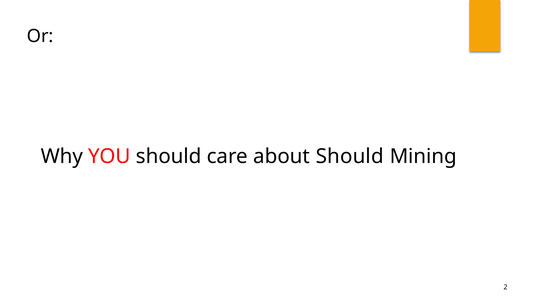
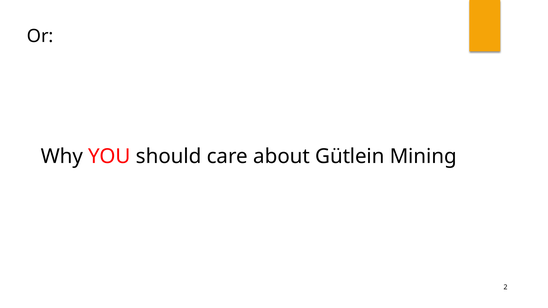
about Should: Should -> Gütlein (350, 157)
